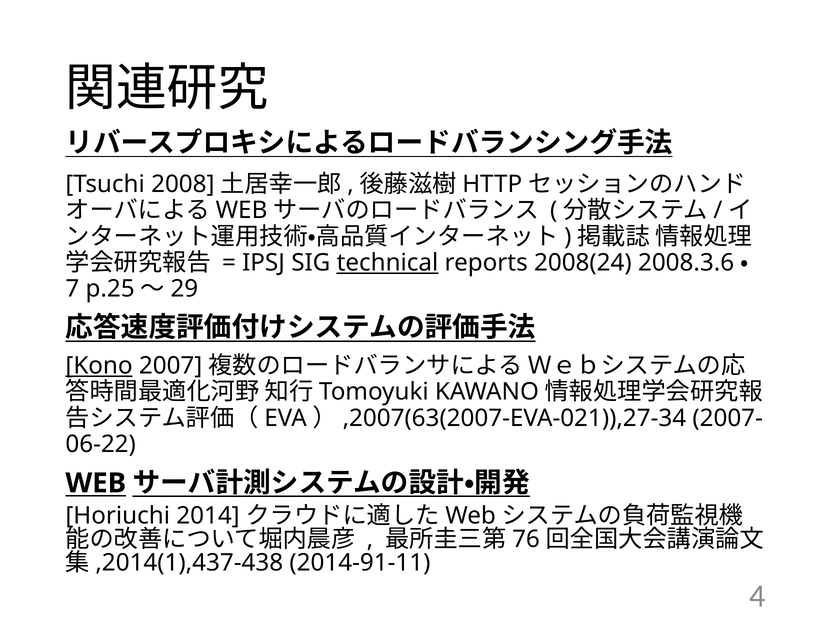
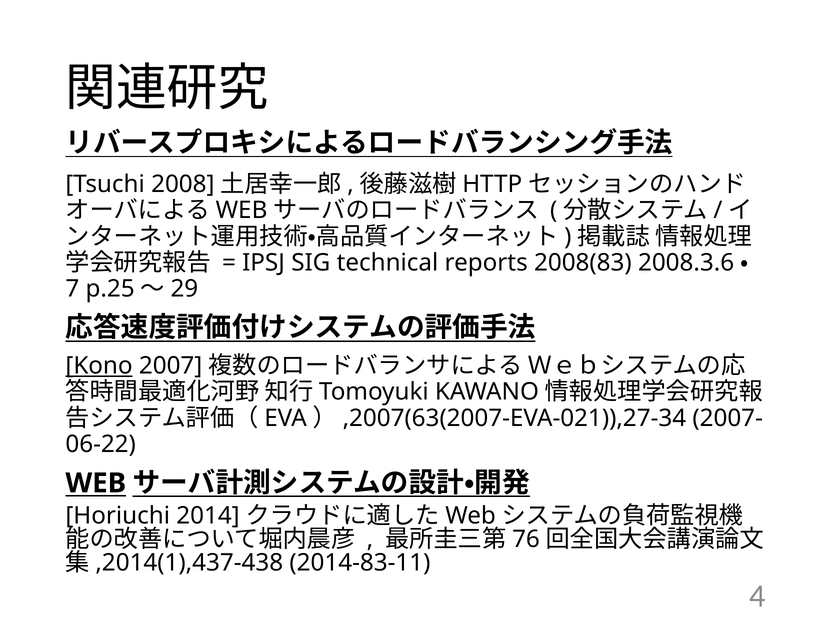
technical underline: present -> none (387, 263)
2008(24: 2008(24 -> 2008(83 (583, 263)
2014-91-11: 2014-91-11 -> 2014-83-11 (360, 563)
